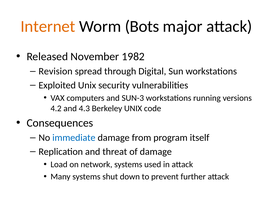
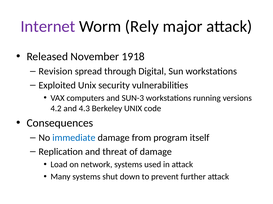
Internet colour: orange -> purple (48, 26)
Bots: Bots -> Rely (142, 26)
1982: 1982 -> 1918 (133, 57)
